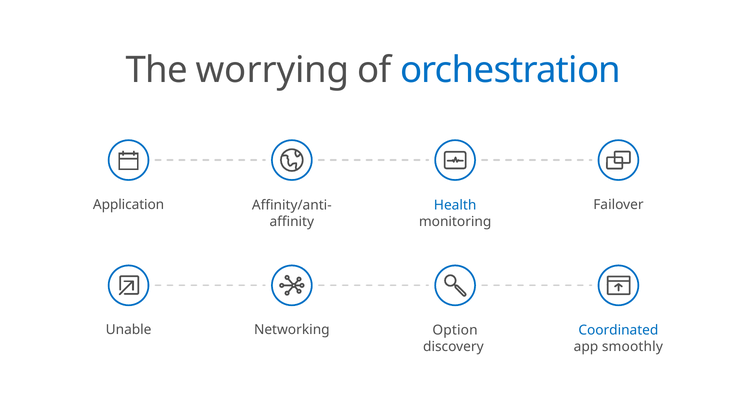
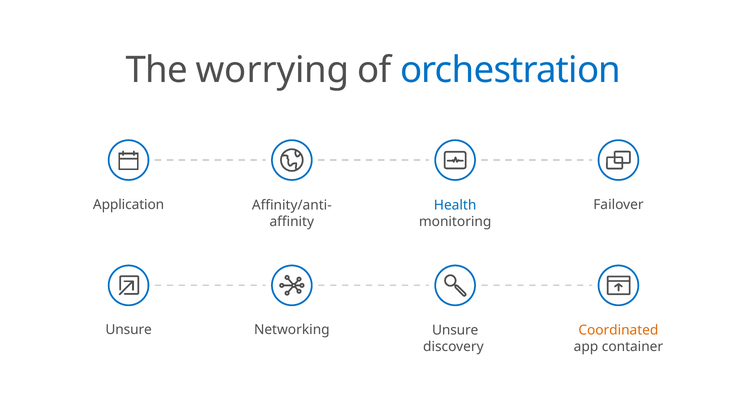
Unable: Unable -> Unsure (129, 330)
Networking Option: Option -> Unsure (455, 330)
Coordinated colour: blue -> orange (618, 330)
smoothly: smoothly -> container (632, 347)
